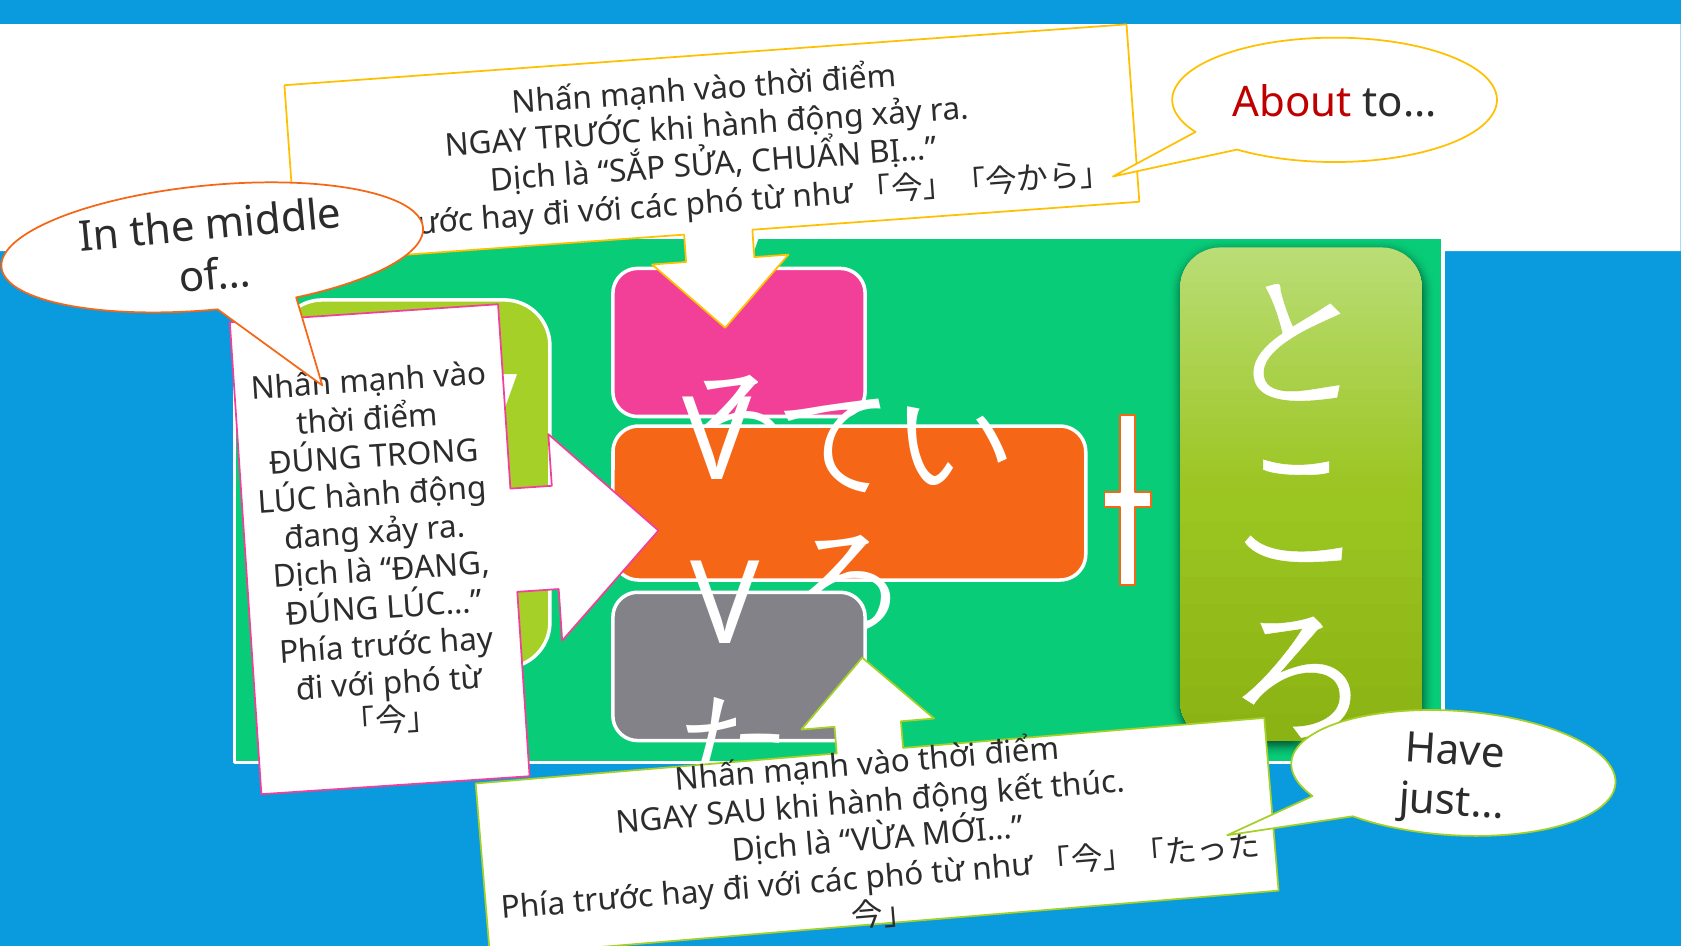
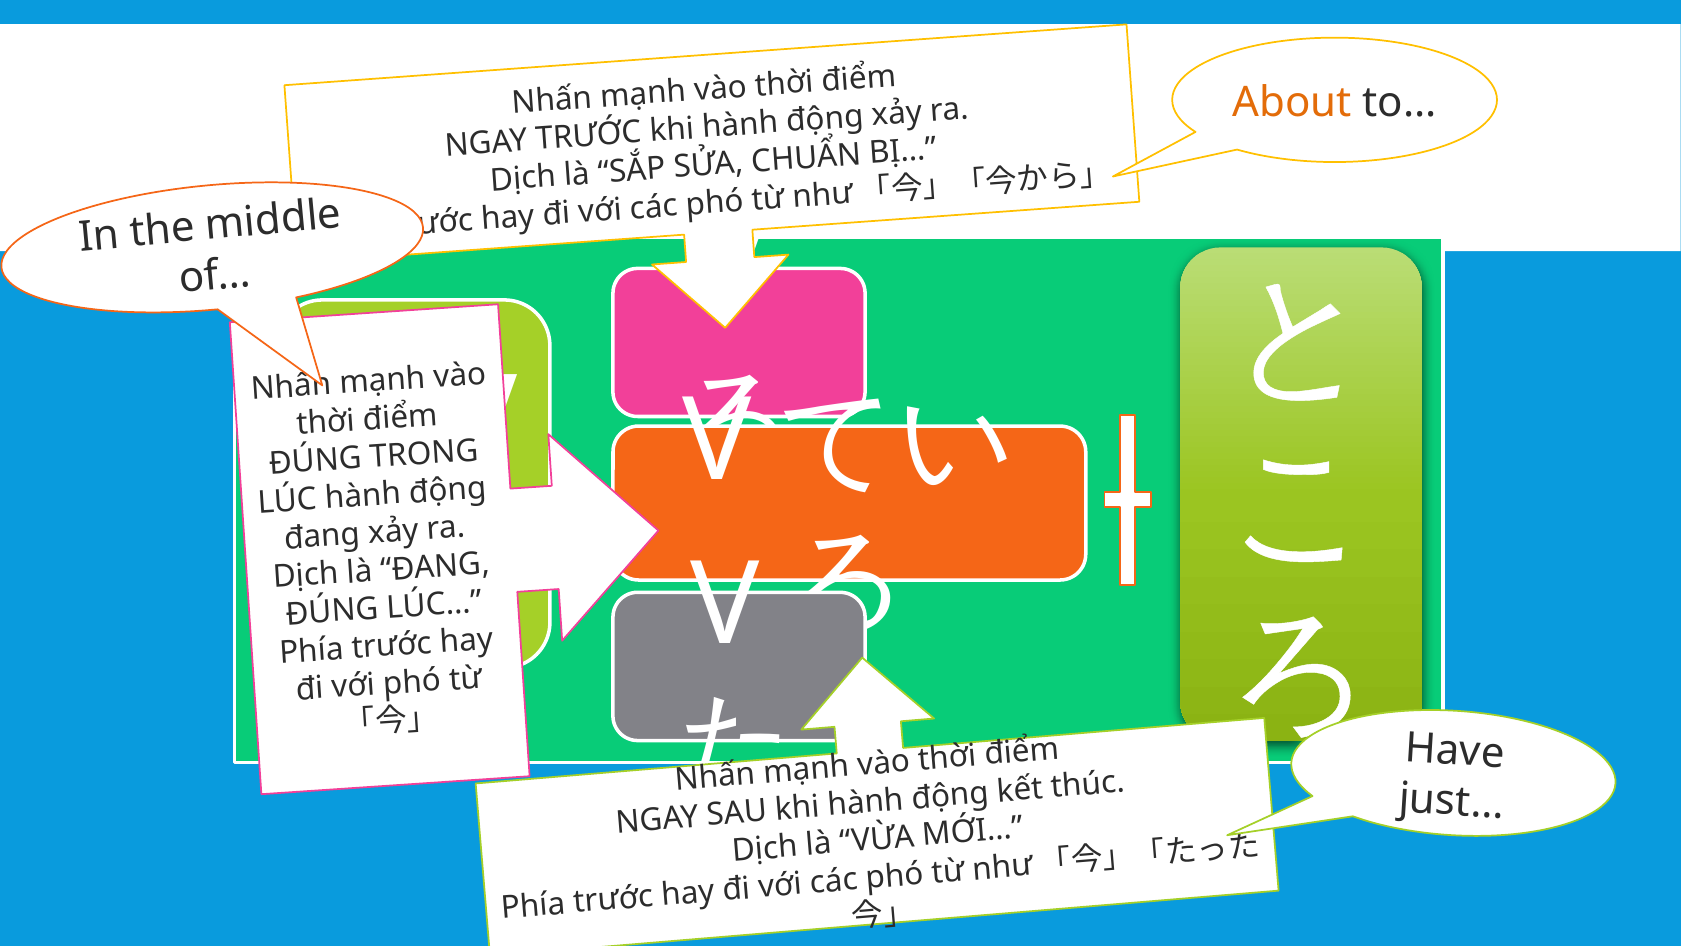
About colour: red -> orange (1292, 103)
